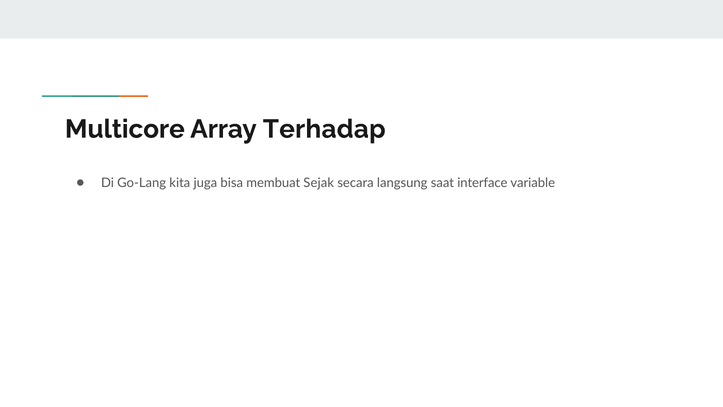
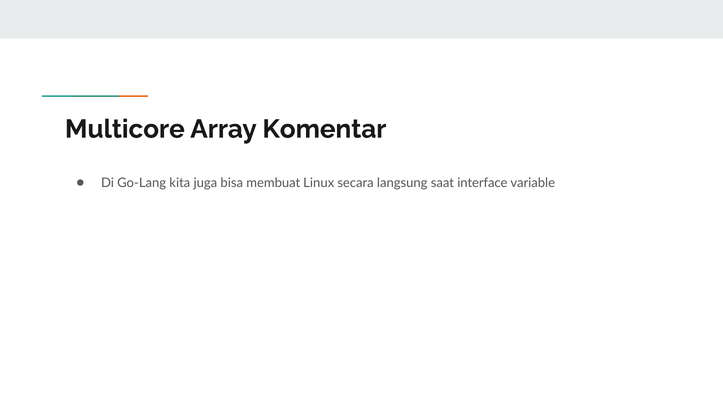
Terhadap: Terhadap -> Komentar (324, 129)
Sejak: Sejak -> Linux (319, 183)
